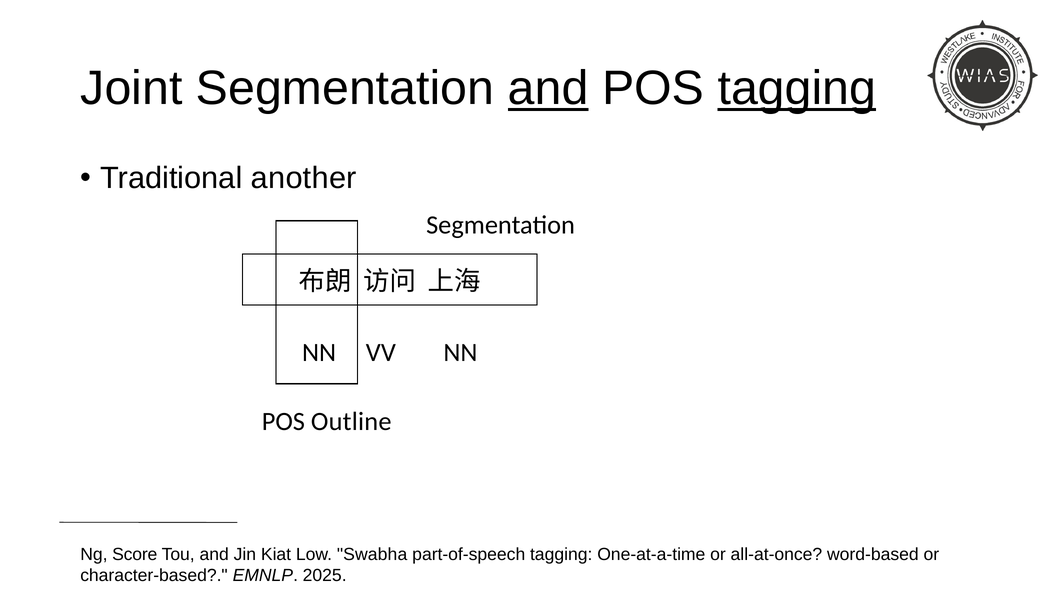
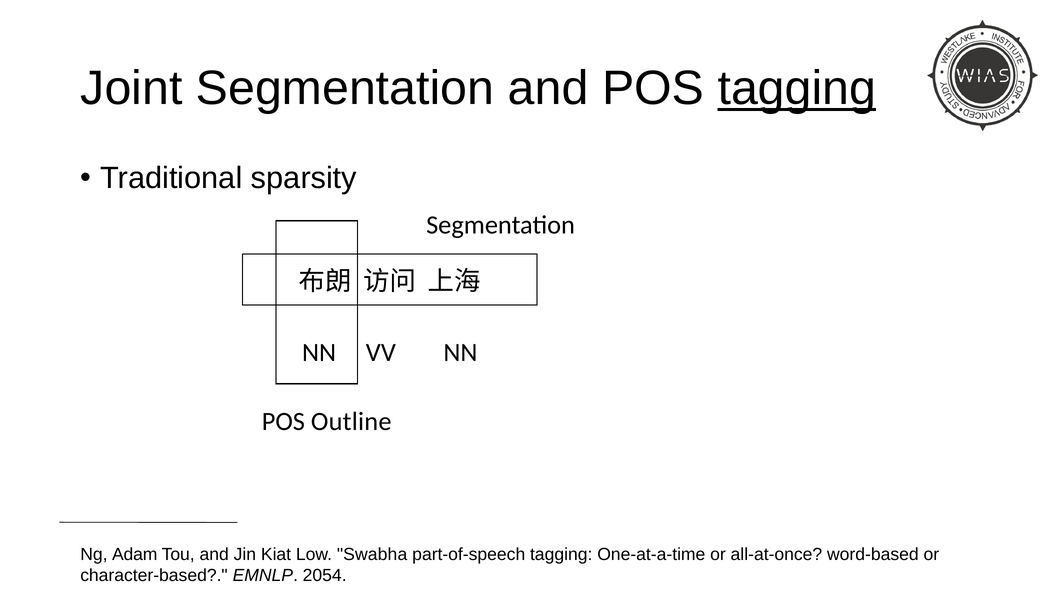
and underline: present -> none (548, 89)
another: another -> sparsity (304, 178)
Score: Score -> Adam (135, 555)
2025: 2025 -> 2054 (325, 576)
